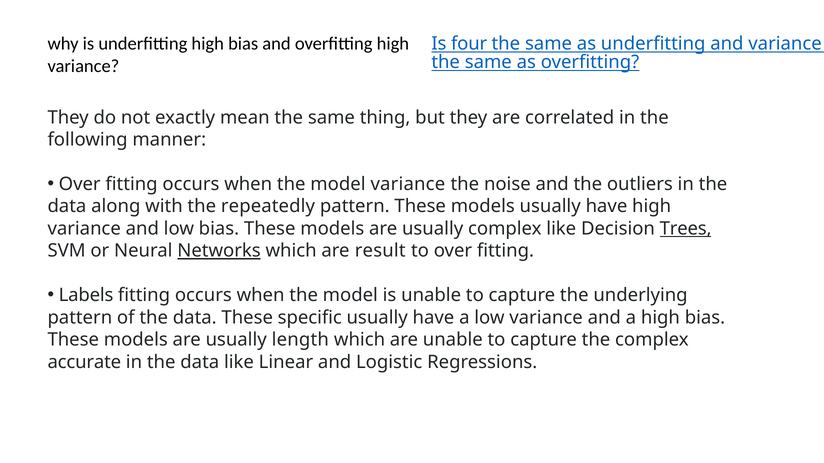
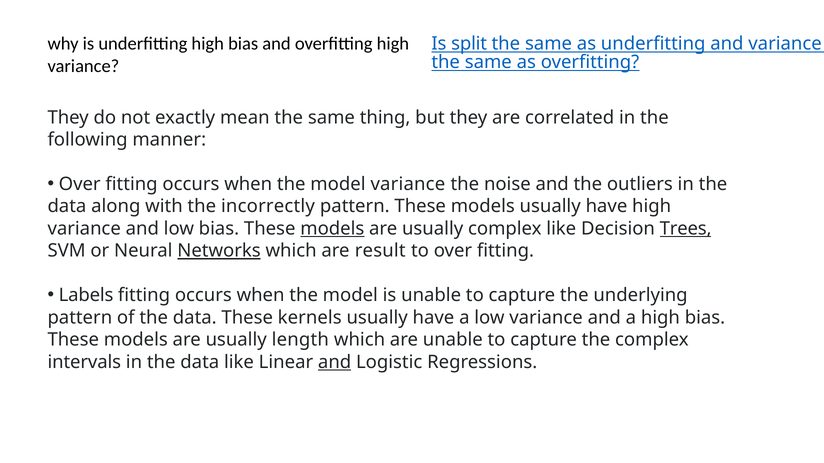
four: four -> split (469, 44)
repeatedly: repeatedly -> incorrectly (268, 207)
models underline: none -> present (332, 229)
specific: specific -> kernels (310, 318)
accurate: accurate -> intervals (84, 362)
and underline: none -> present (335, 362)
